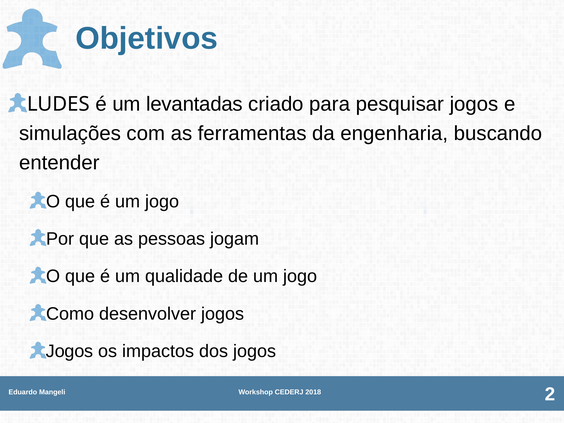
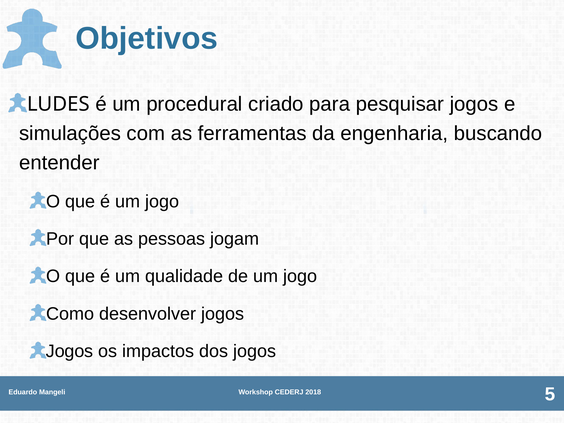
levantadas: levantadas -> procedural (194, 104)
2: 2 -> 5 (550, 394)
